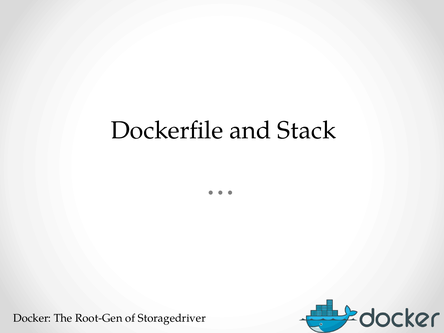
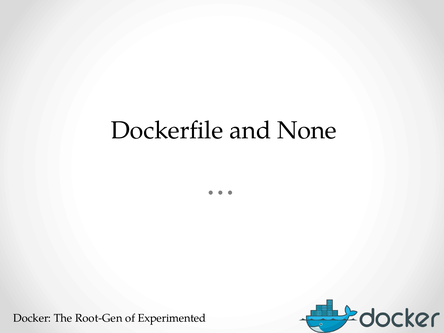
Stack: Stack -> None (307, 130)
Storagedriver: Storagedriver -> Experimented (172, 318)
